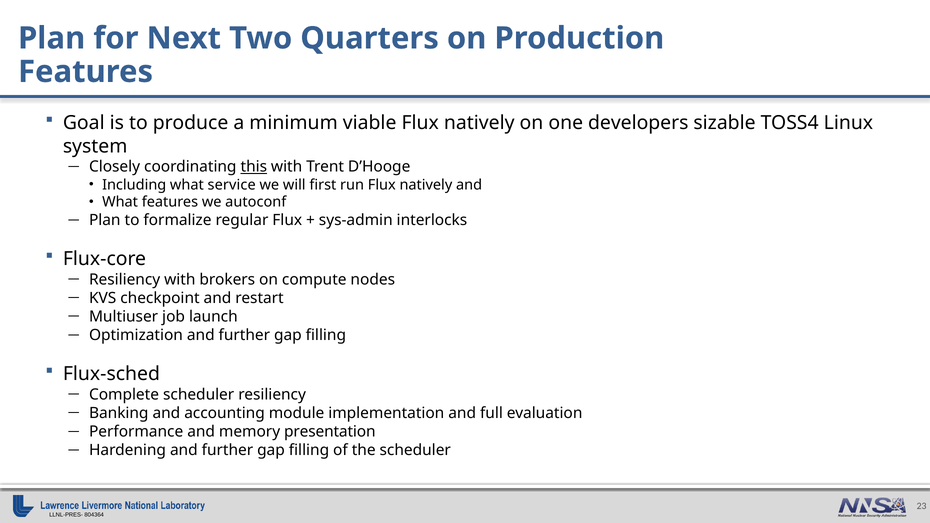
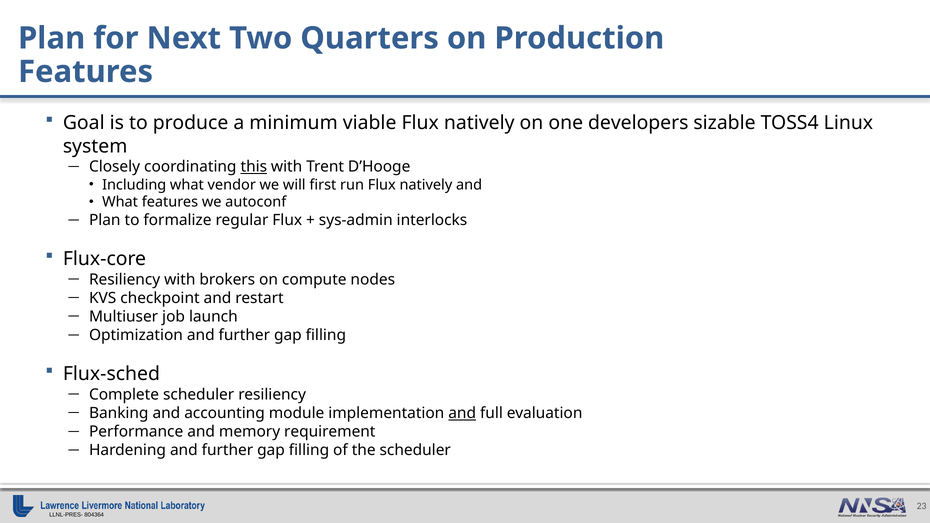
service: service -> vendor (232, 185)
and underline: none -> present (462, 413)
presentation: presentation -> requirement (330, 432)
